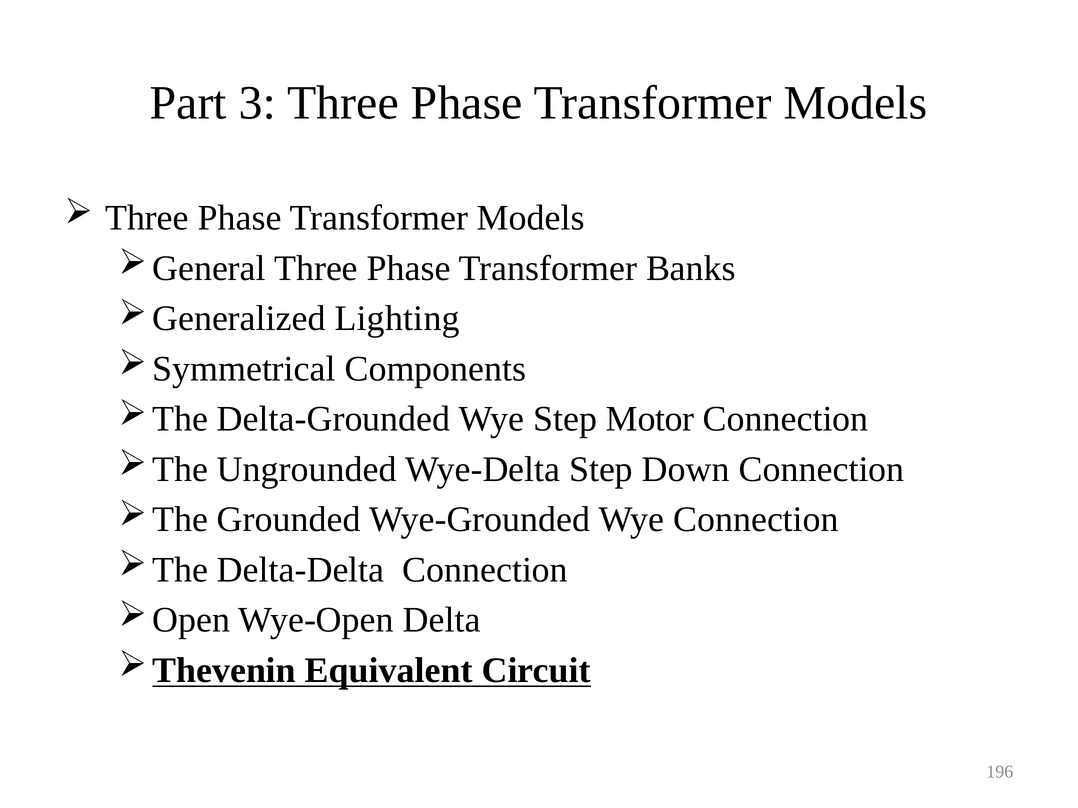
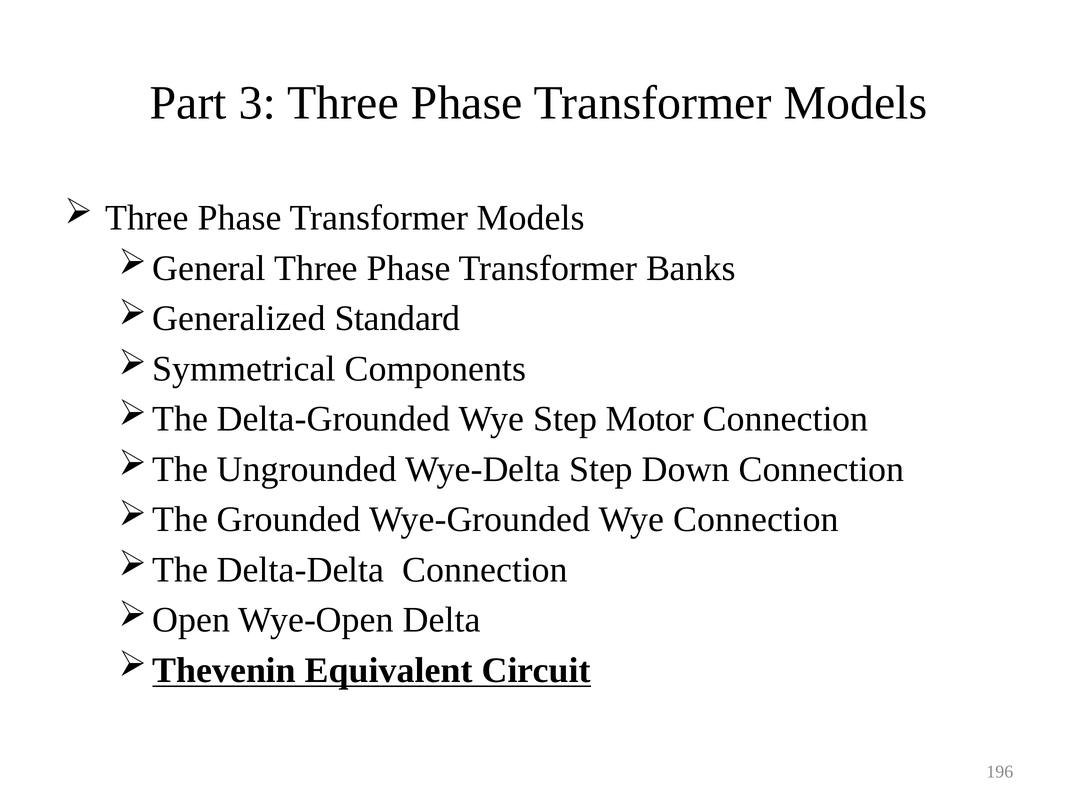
Lighting: Lighting -> Standard (397, 319)
